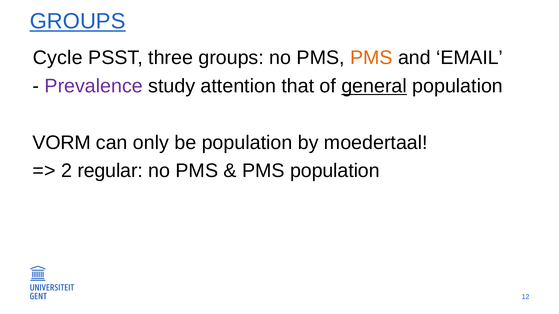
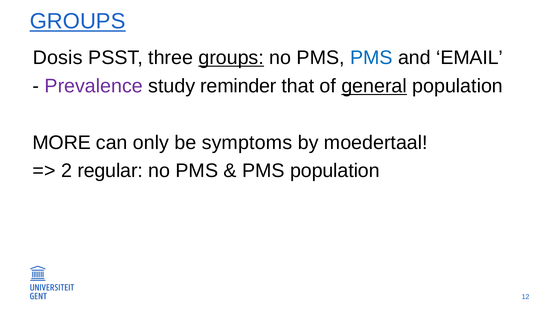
Cycle: Cycle -> Dosis (58, 58)
groups underline: none -> present (231, 58)
PMS colour: orange -> blue (371, 58)
attention: attention -> reminder (238, 86)
VORM: VORM -> MORE (62, 143)
be population: population -> symptoms (247, 143)
